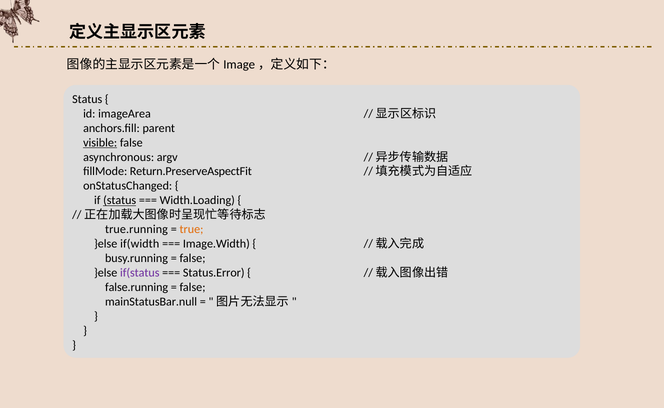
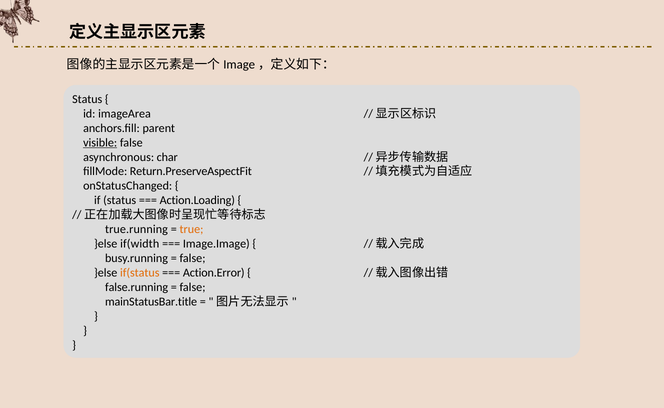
argv: argv -> char (167, 157)
status underline: present -> none (120, 201)
Width.Loading: Width.Loading -> Action.Loading (197, 201)
Image.Width: Image.Width -> Image.Image (216, 244)
if(status colour: purple -> orange (140, 273)
Status.Error: Status.Error -> Action.Error (214, 273)
mainStatusBar.null: mainStatusBar.null -> mainStatusBar.title (151, 302)
